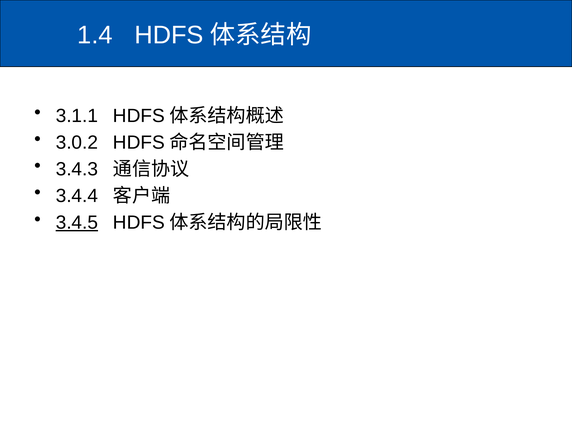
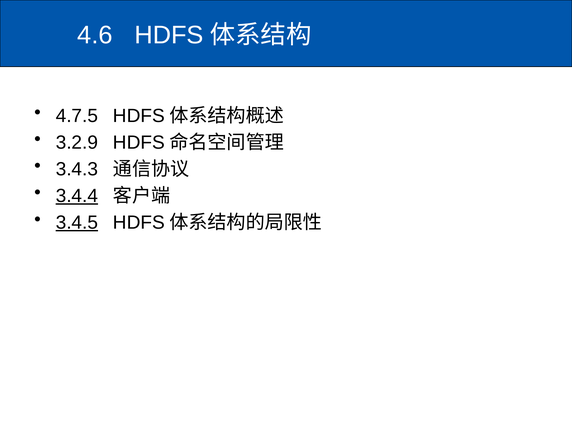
1.4: 1.4 -> 4.6 (95, 35)
3.1.1: 3.1.1 -> 4.7.5 (77, 116)
3.0.2: 3.0.2 -> 3.2.9 (77, 142)
3.4.4 underline: none -> present (77, 196)
